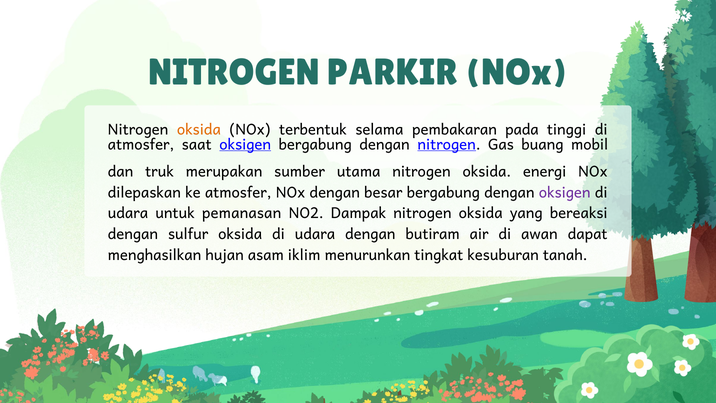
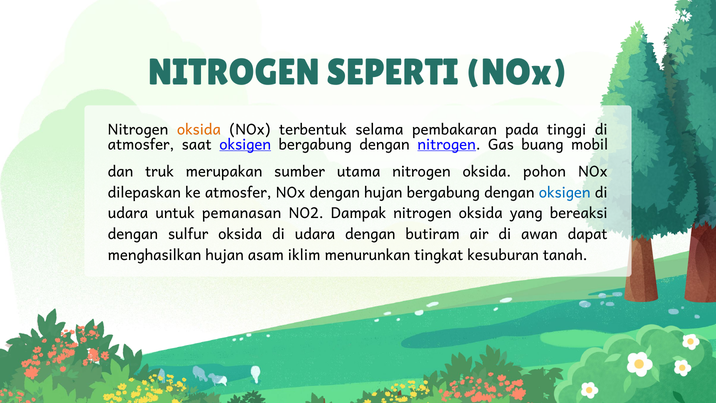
PARKIR: PARKIR -> SEPERTI (393, 72)
energi: energi -> pohon (545, 172)
dengan besar: besar -> hujan (383, 192)
oksigen colour: purple -> blue (565, 192)
